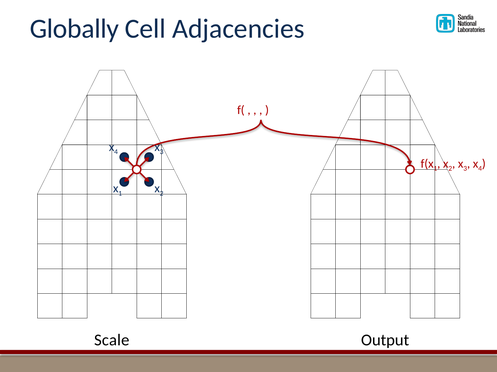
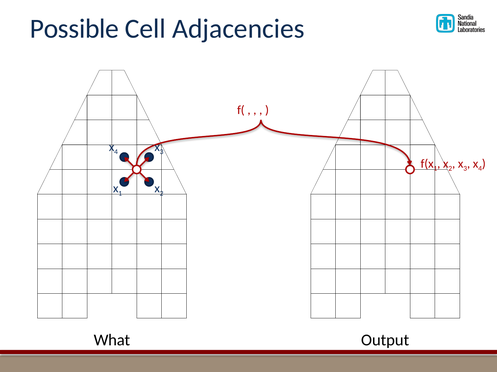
Globally: Globally -> Possible (74, 29)
Scale: Scale -> What (112, 341)
